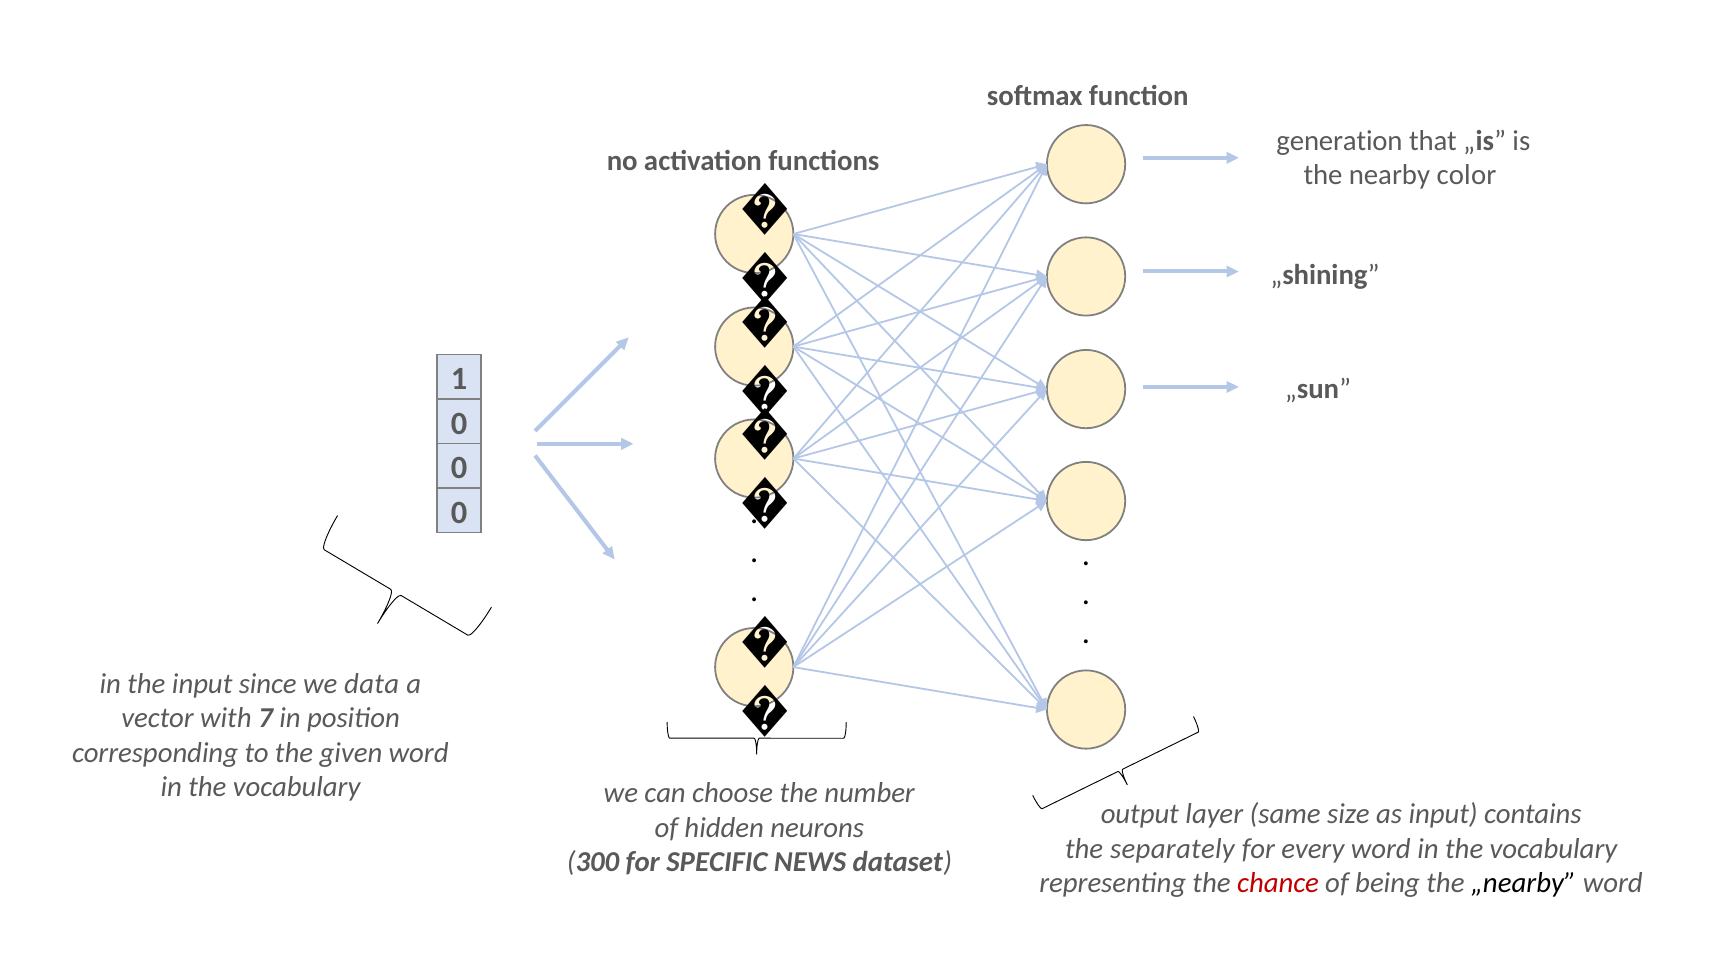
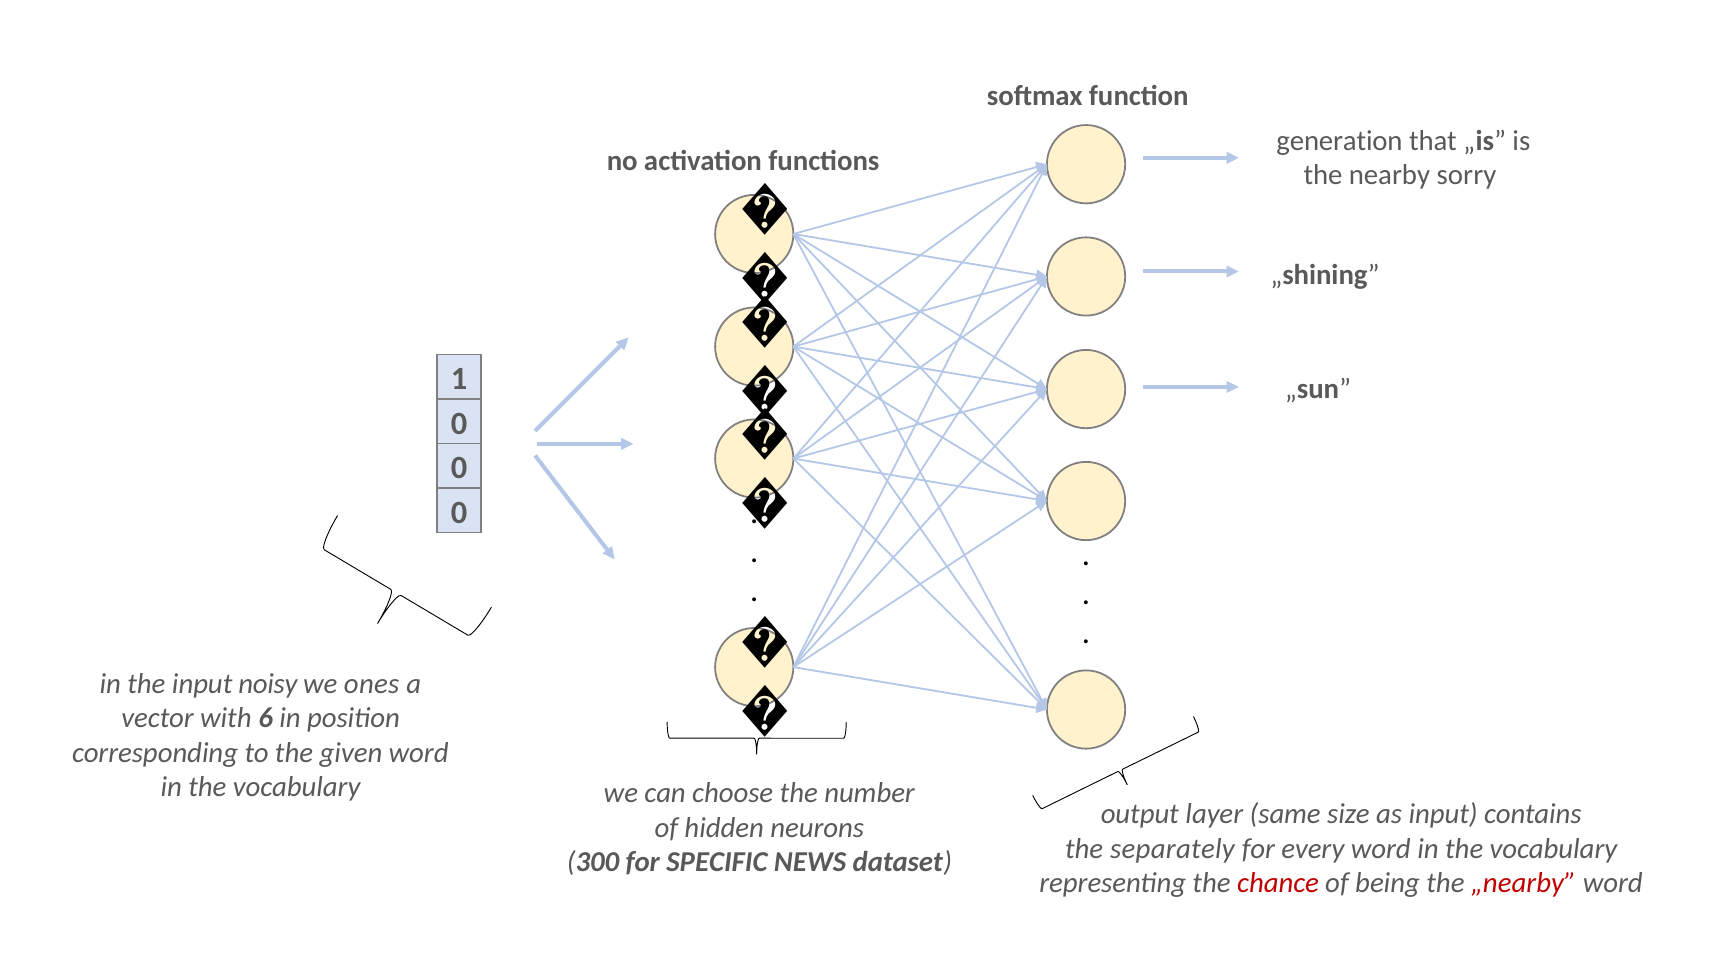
color: color -> sorry (1466, 175)
since: since -> noisy (268, 684)
data: data -> ones (372, 684)
7: 7 -> 6 (266, 718)
„nearby colour: black -> red (1524, 883)
